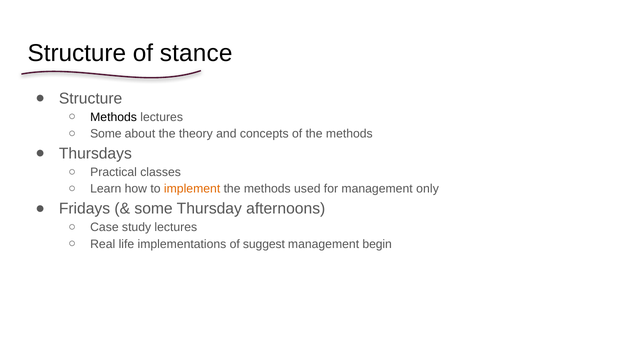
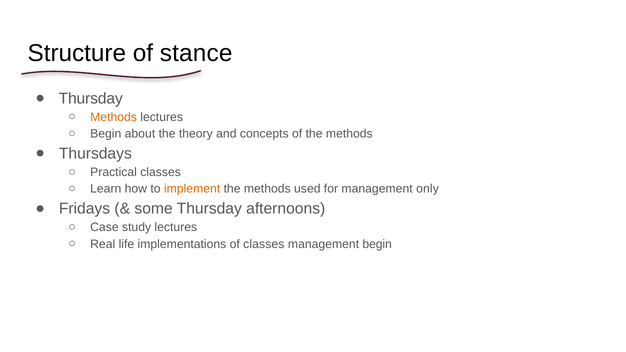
Structure: Structure -> Thursday (91, 98)
Methods colour: black -> orange (114, 117)
Some: Some -> Begin (106, 134)
of suggest: suggest -> classes (264, 244)
